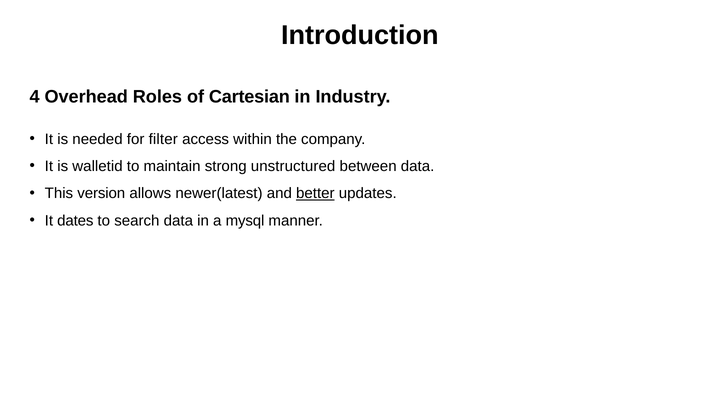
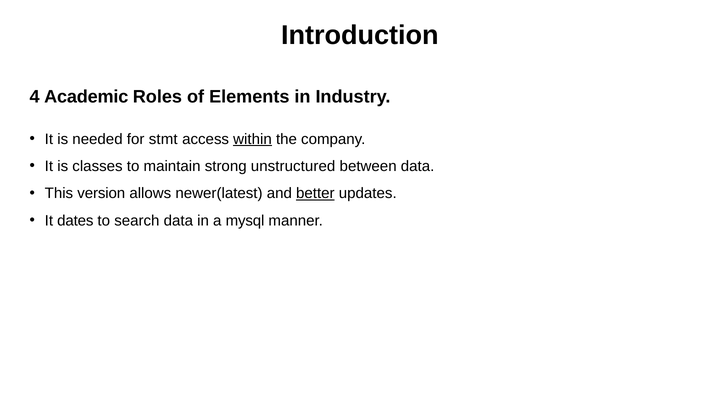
Overhead: Overhead -> Academic (86, 97)
Cartesian: Cartesian -> Elements (249, 97)
filter: filter -> stmt (163, 139)
within underline: none -> present (252, 139)
walletid: walletid -> classes (97, 166)
